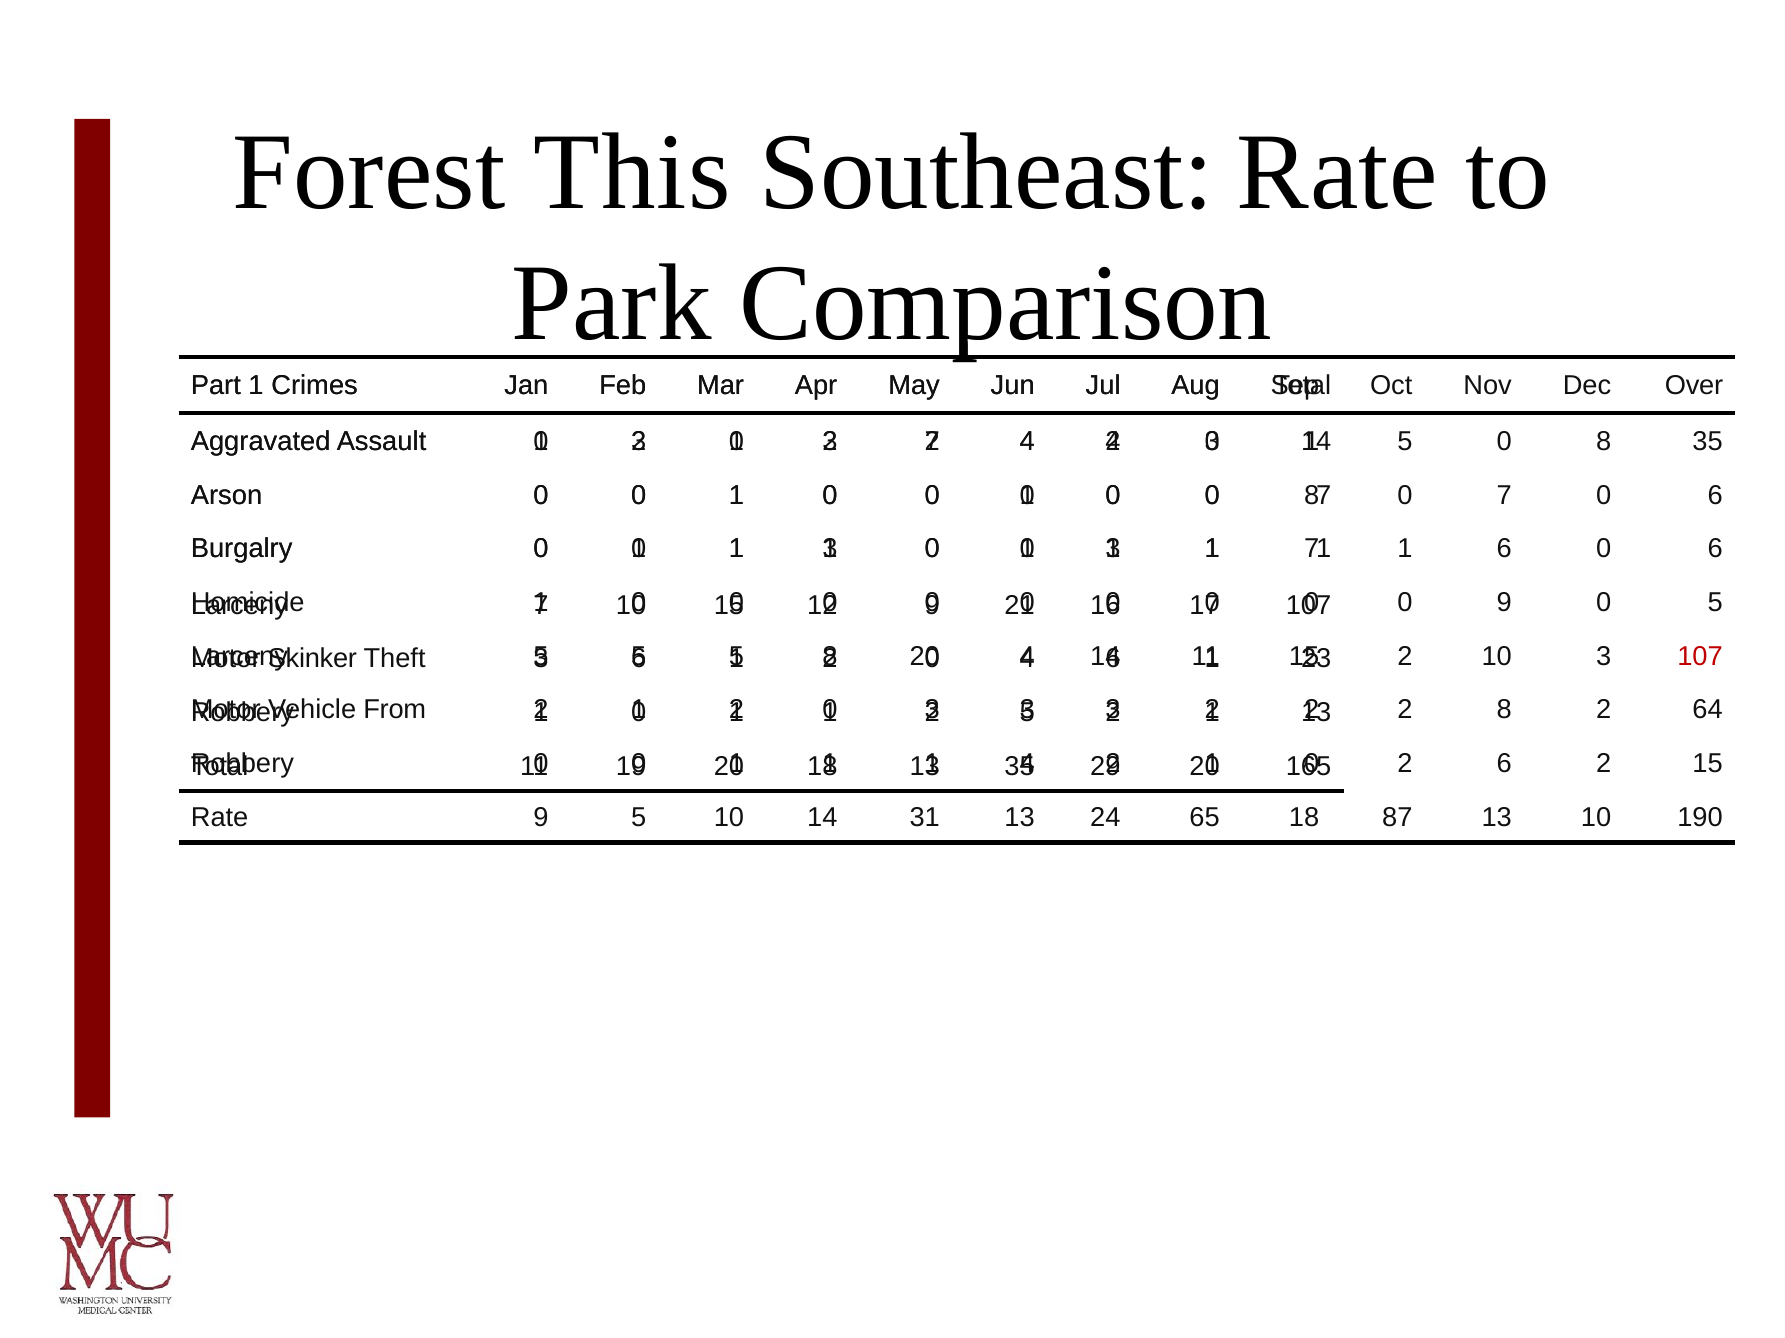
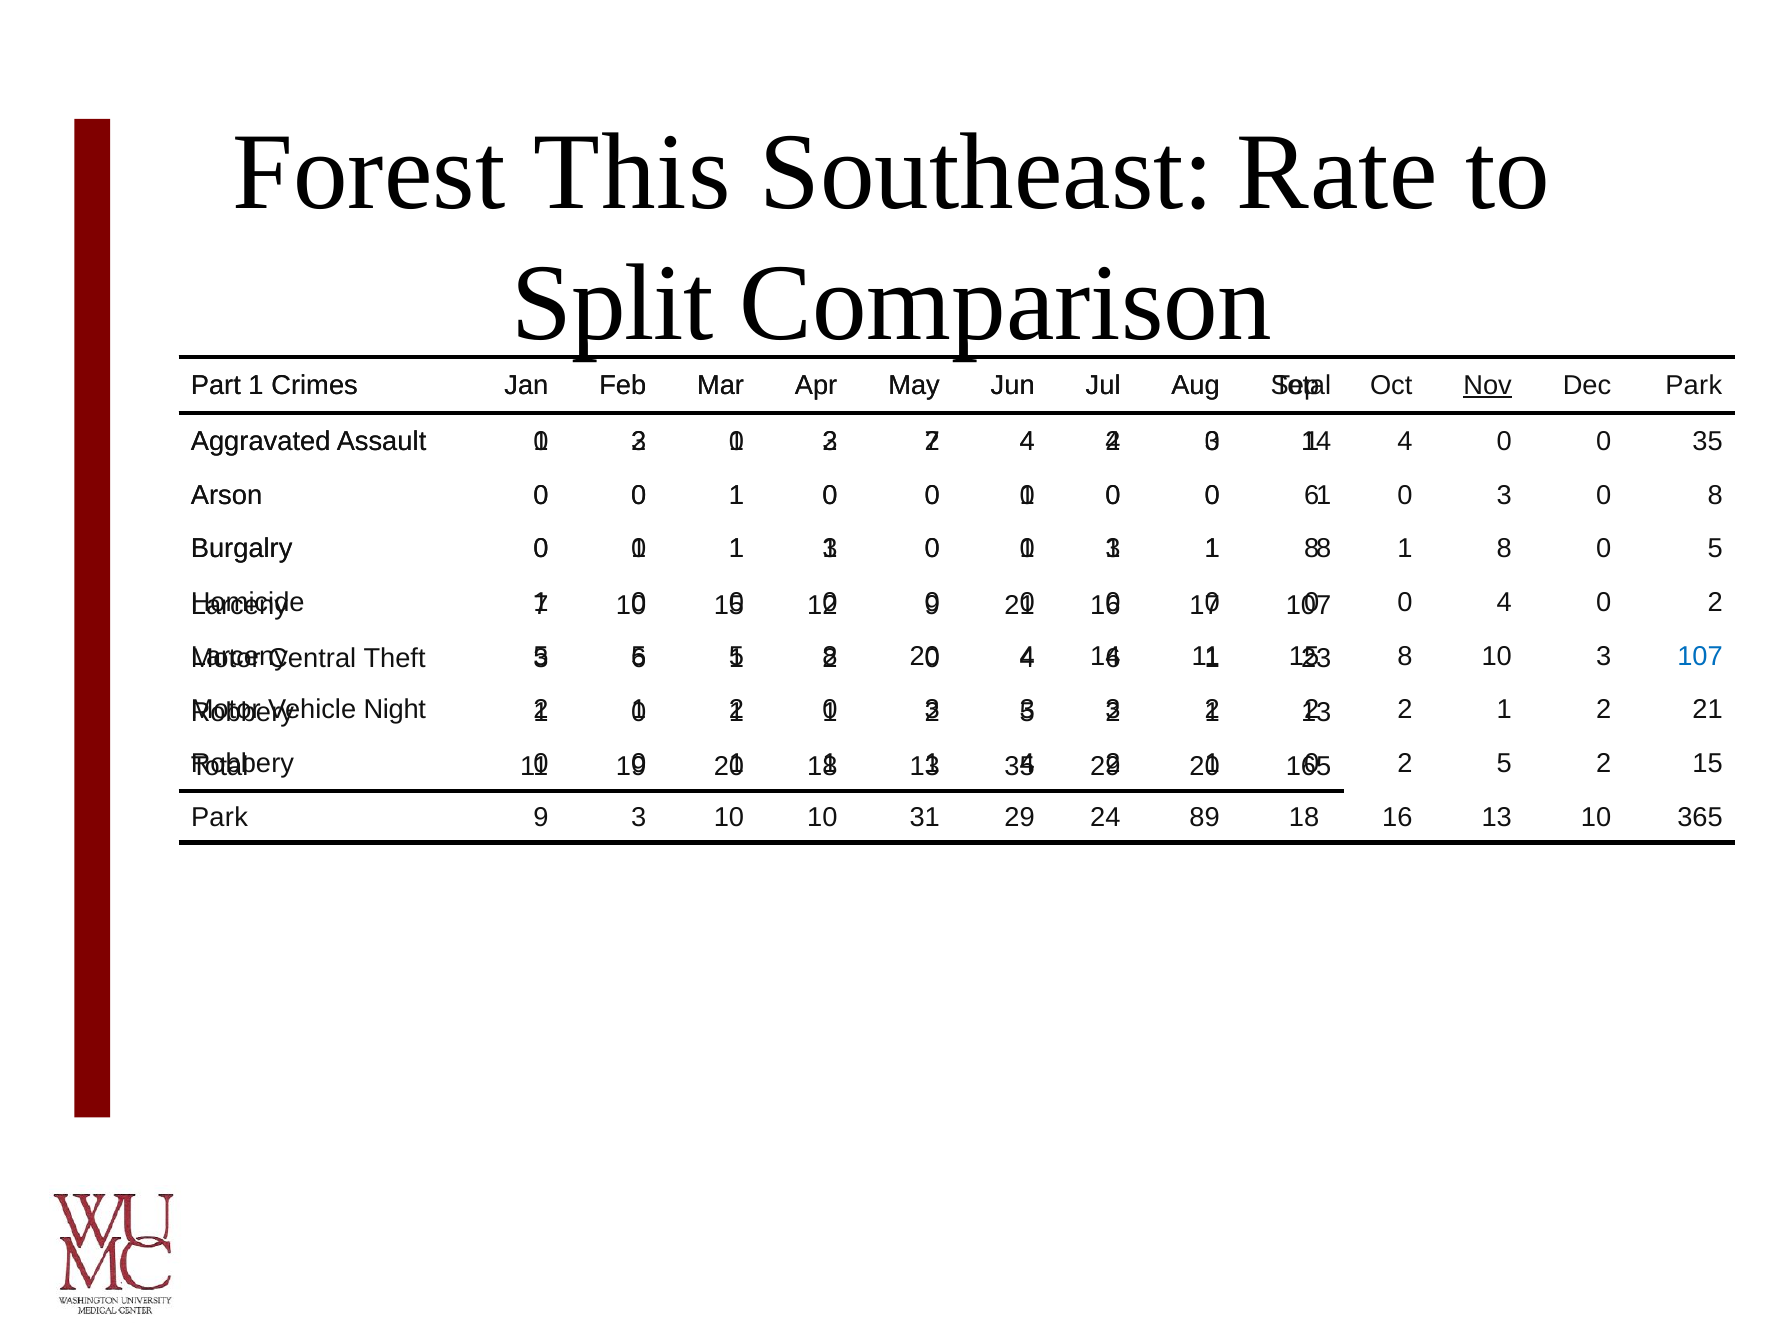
Park: Park -> Split (612, 304)
Nov underline: none -> present (1488, 386)
Dec Over: Over -> Park (1694, 386)
5: 5 -> 4 (1405, 442)
8: 8 -> 0 (1604, 442)
8: 8 -> 6 (1312, 496)
7: 7 -> 1 (1324, 496)
7: 7 -> 3 (1504, 496)
6: 6 -> 8 (1715, 496)
7: 7 -> 8 (1312, 549)
1: 1 -> 8 (1324, 549)
6: 6 -> 8 (1504, 549)
6: 6 -> 5 (1715, 549)
9: 9 -> 4 (1504, 603)
5: 5 -> 2 (1715, 603)
2: 2 -> 8 (1405, 657)
107 colour: red -> blue (1700, 657)
Skinker: Skinker -> Central (312, 659)
From: From -> Night (395, 710)
8: 8 -> 1 (1504, 710)
2 64: 64 -> 21 (1708, 710)
6: 6 -> 5 (1504, 764)
Rate: Rate -> Park (219, 818)
9 5: 5 -> 3 (639, 818)
10 14: 14 -> 10 (822, 818)
31 13: 13 -> 29 (1020, 818)
65: 65 -> 89 (1205, 818)
18 87: 87 -> 16 (1397, 818)
190: 190 -> 365 (1700, 818)
